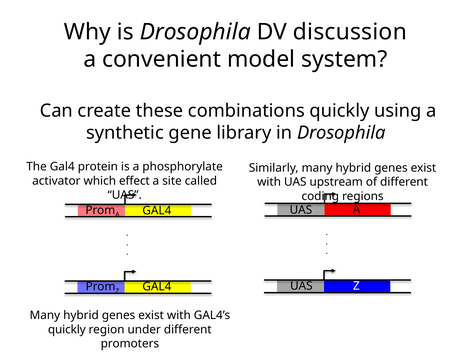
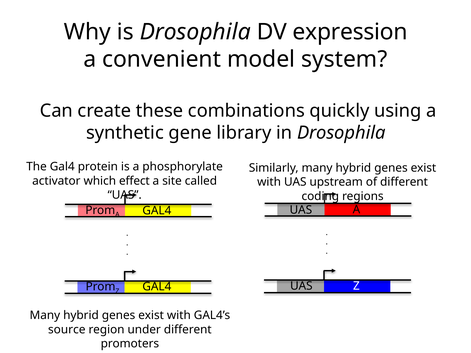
discussion: discussion -> expression (350, 32)
quickly: quickly -> source (67, 330)
